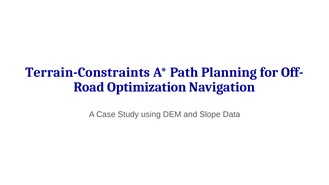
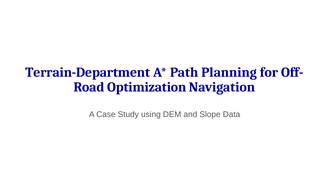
Terrain-Constraints: Terrain-Constraints -> Terrain-Department (88, 72)
